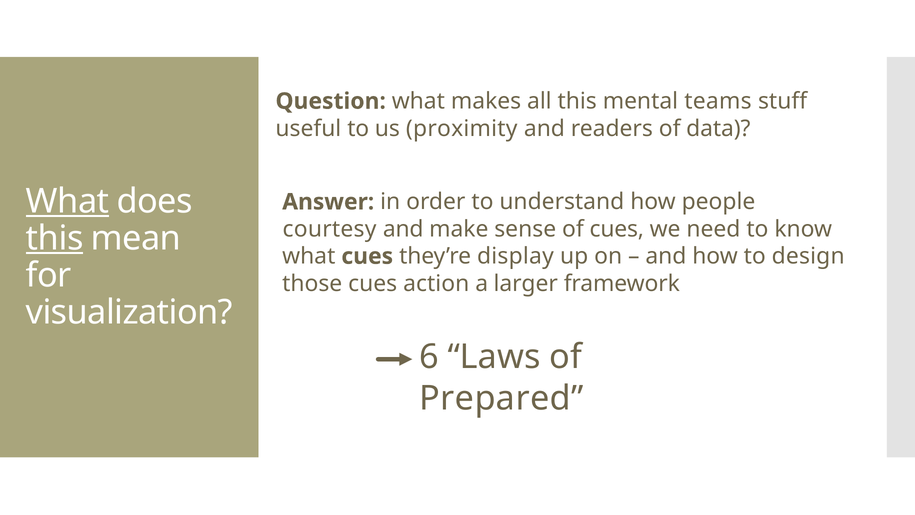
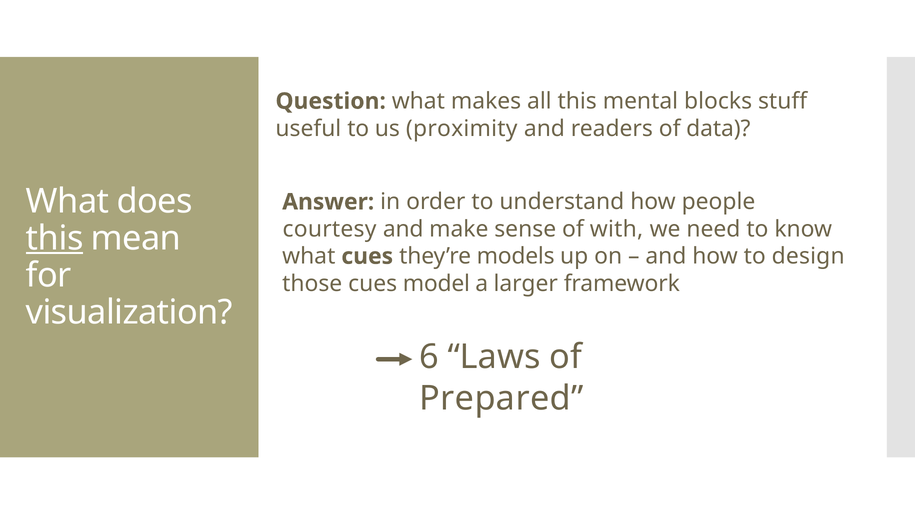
teams: teams -> blocks (718, 101)
What underline: present -> none (67, 201)
of cues: cues -> with (617, 229)
display: display -> models (516, 256)
action: action -> model (436, 283)
